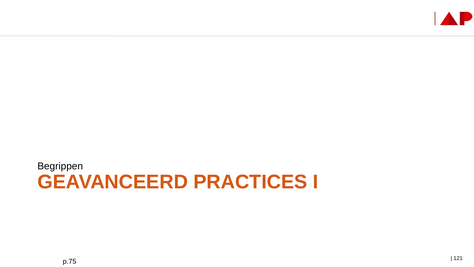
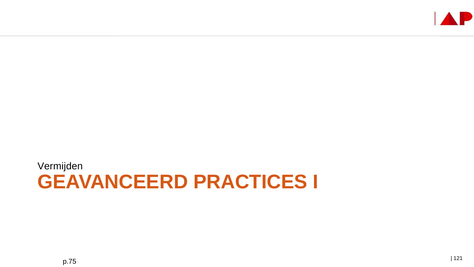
Begrippen: Begrippen -> Vermijden (60, 166)
